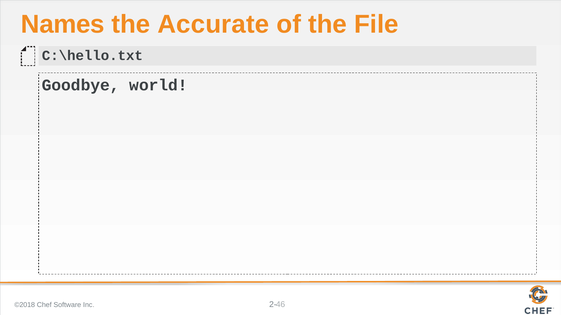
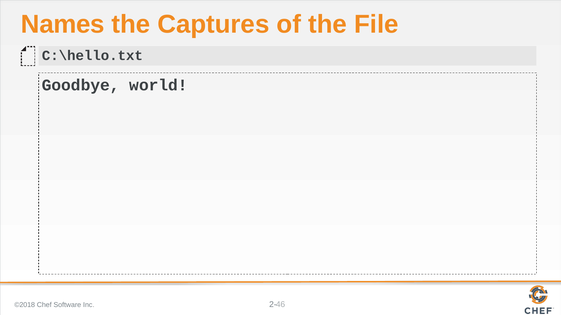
Accurate: Accurate -> Captures (213, 24)
